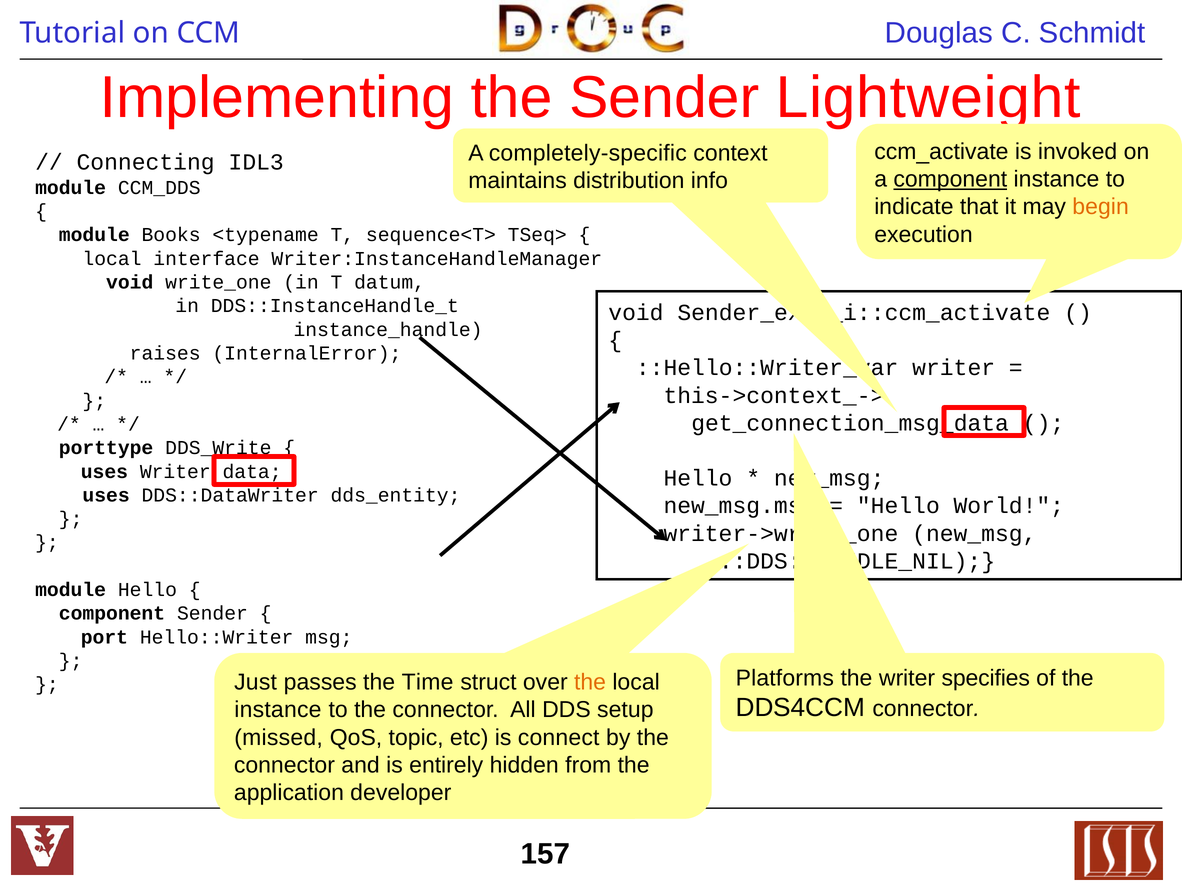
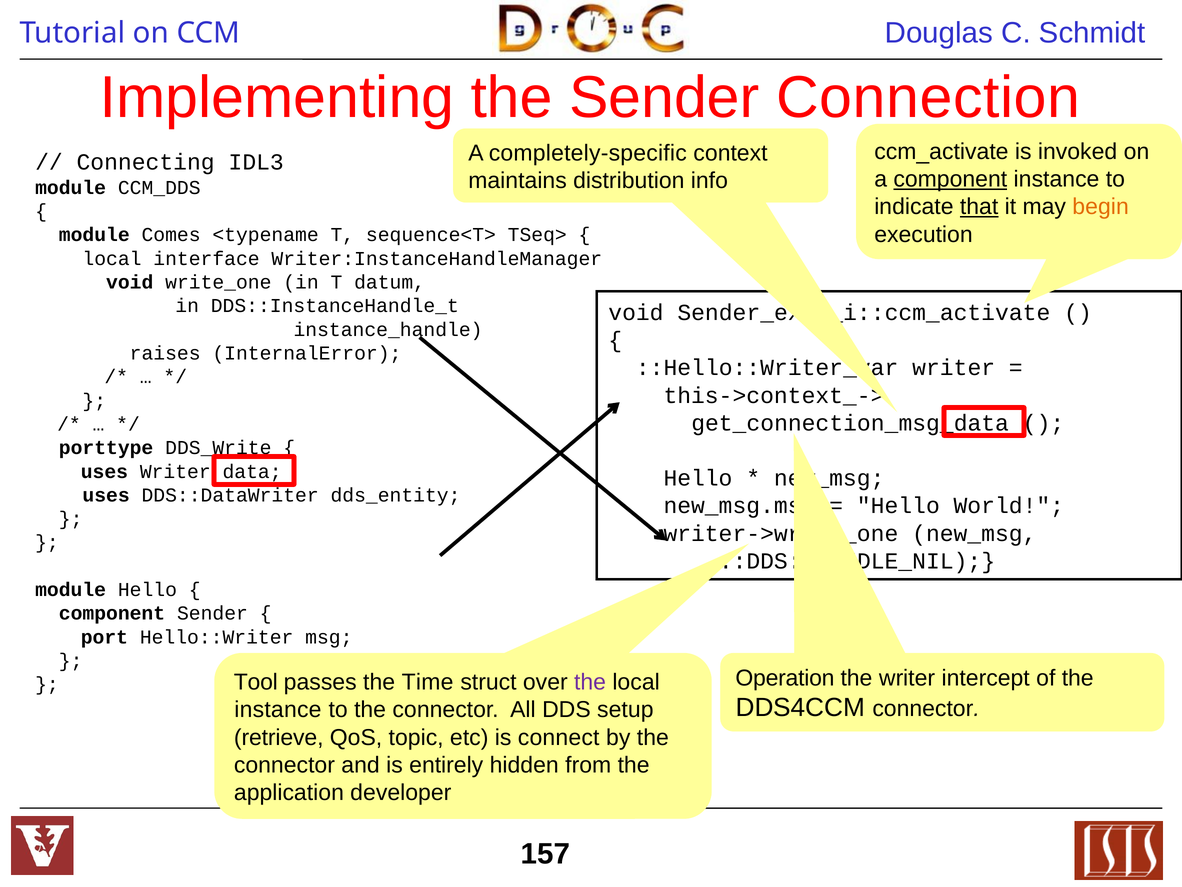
Lightweight: Lightweight -> Connection (928, 98)
that underline: none -> present (979, 207)
Books: Books -> Comes (171, 235)
Platforms: Platforms -> Operation (785, 678)
specifies: specifies -> intercept (986, 678)
Just: Just -> Tool (256, 682)
the colour: orange -> purple (590, 682)
missed: missed -> retrieve (279, 737)
